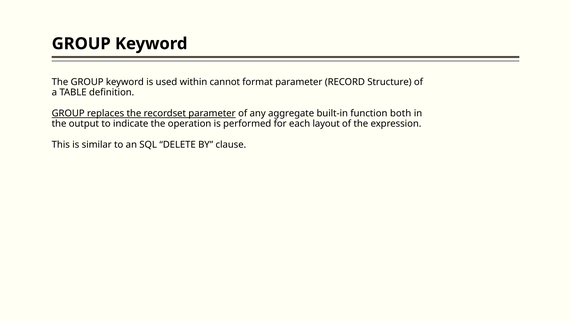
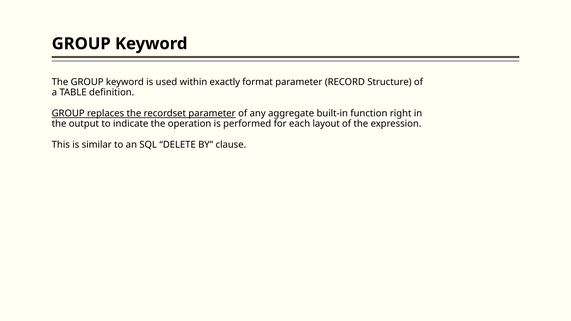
cannot: cannot -> exactly (225, 82)
both: both -> right (401, 113)
